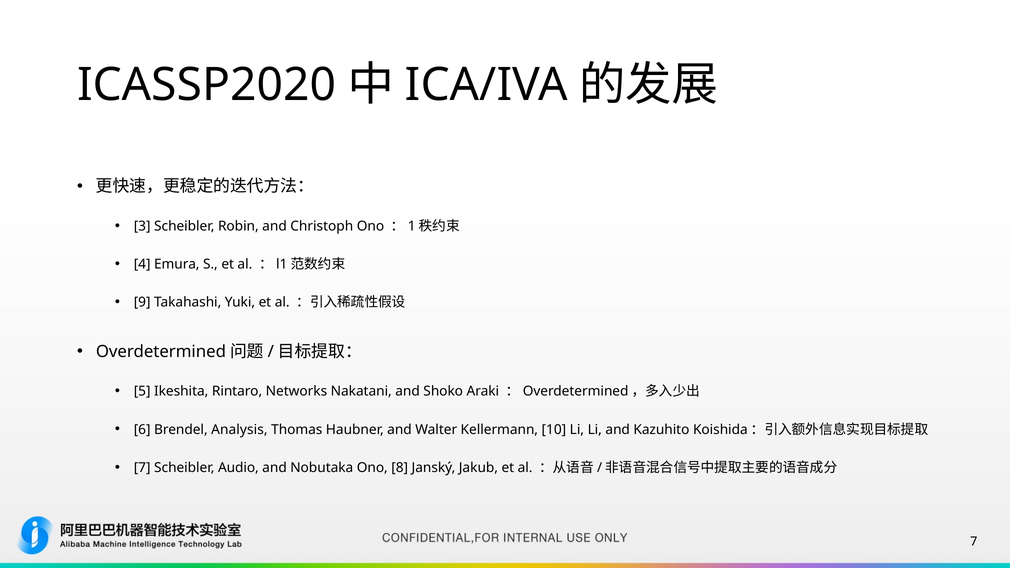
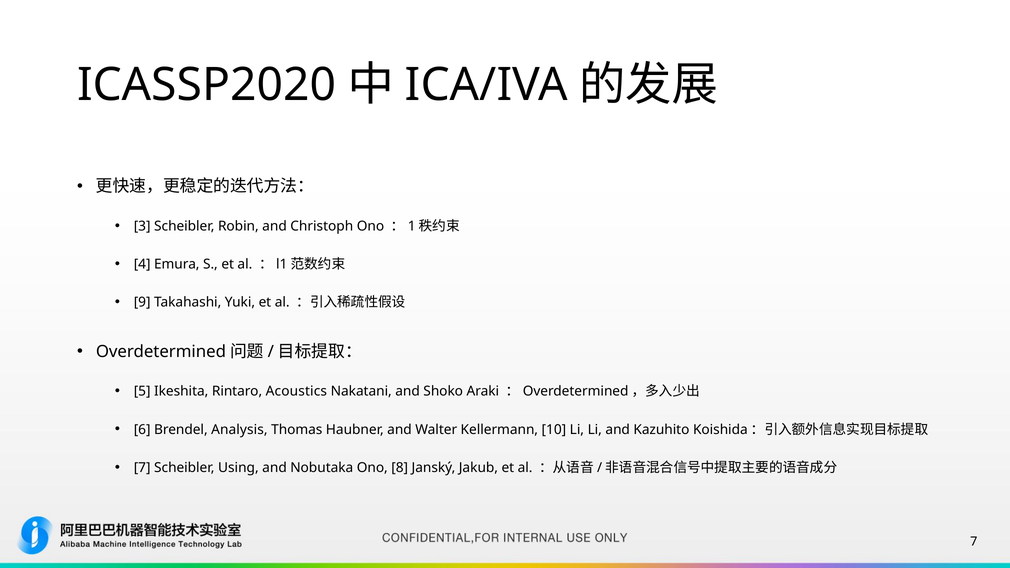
Networks: Networks -> Acoustics (296, 391)
Audio: Audio -> Using (238, 468)
